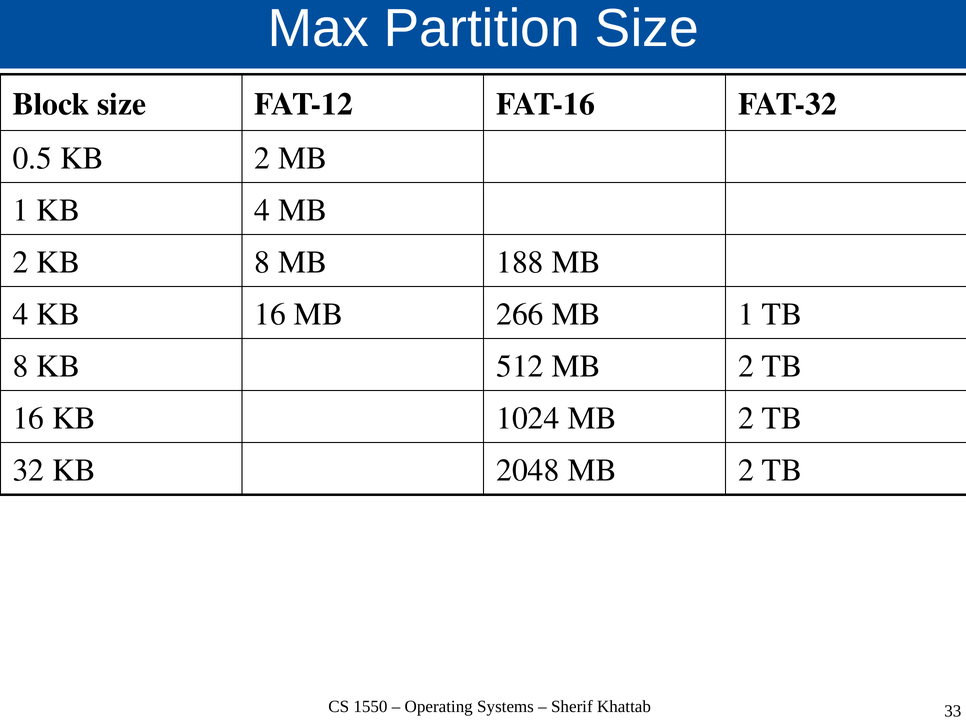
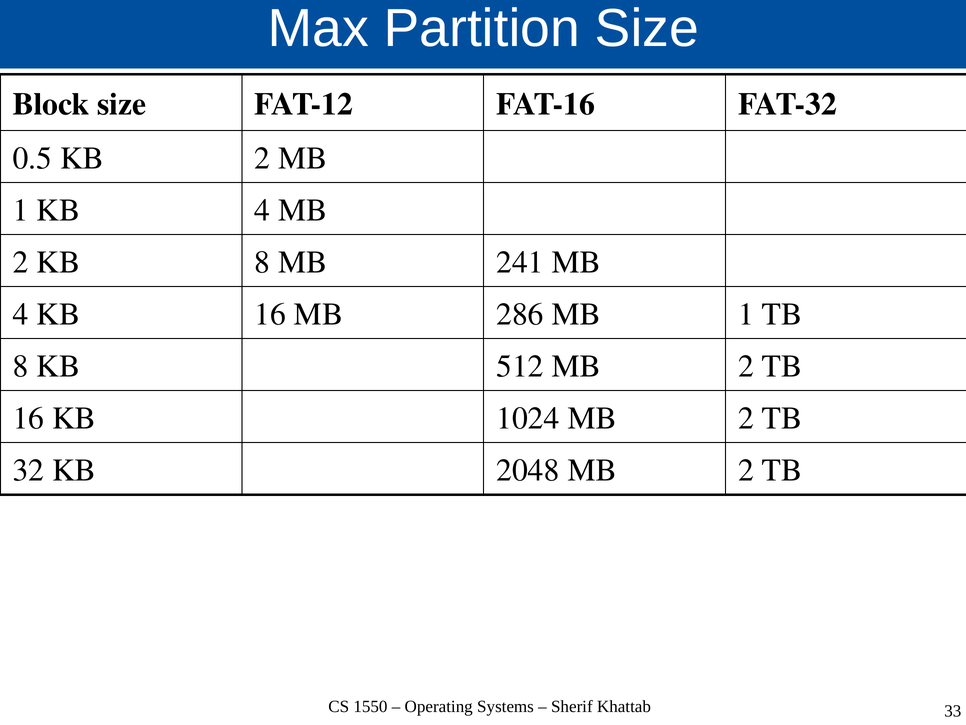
188: 188 -> 241 (520, 262)
266: 266 -> 286 (520, 314)
